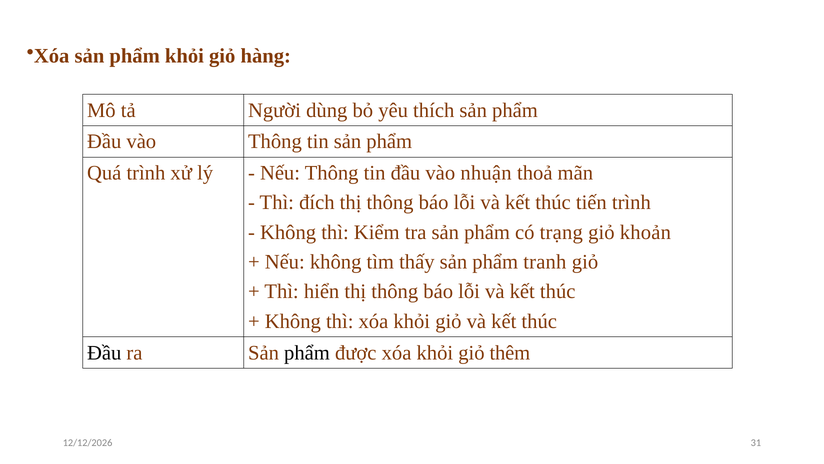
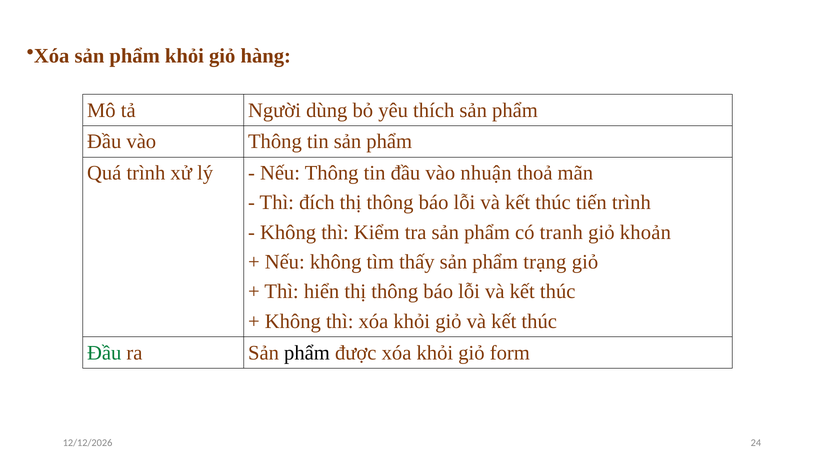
trạng: trạng -> tranh (561, 232)
tranh: tranh -> trạng (545, 262)
Đầu colour: black -> green (104, 352)
thêm: thêm -> form (510, 352)
31: 31 -> 24 (756, 443)
